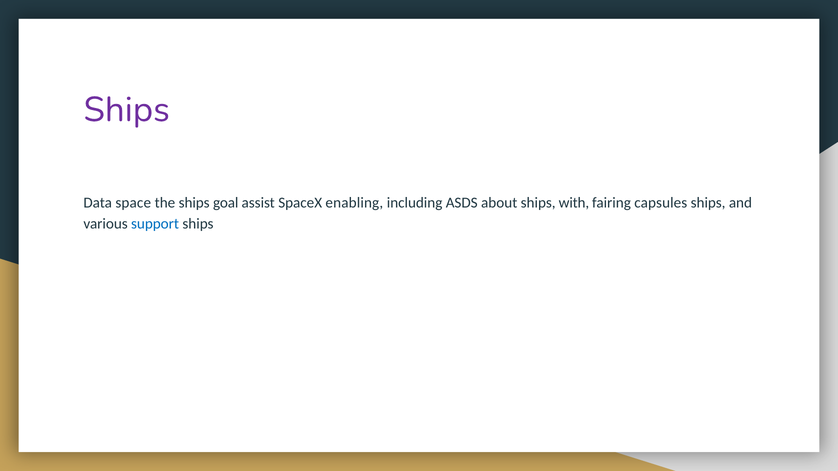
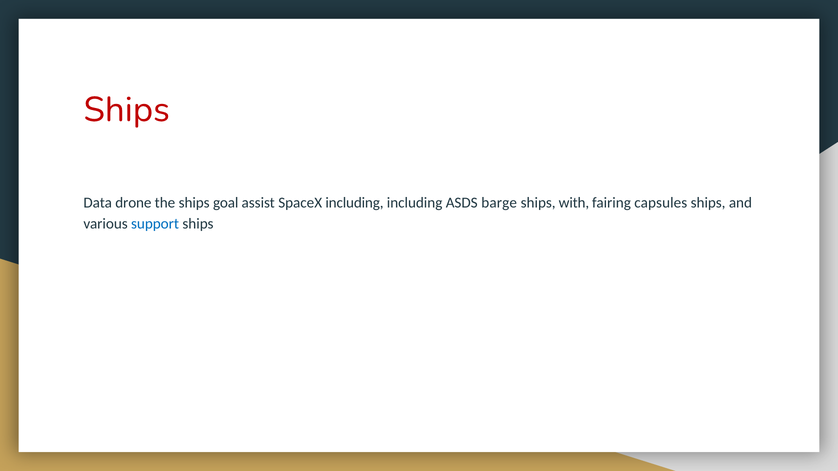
Ships colour: purple -> red (127, 110)
space: space -> drone (133, 203)
SpaceX enabling: enabling -> including (354, 203)
about: about -> barge (499, 203)
